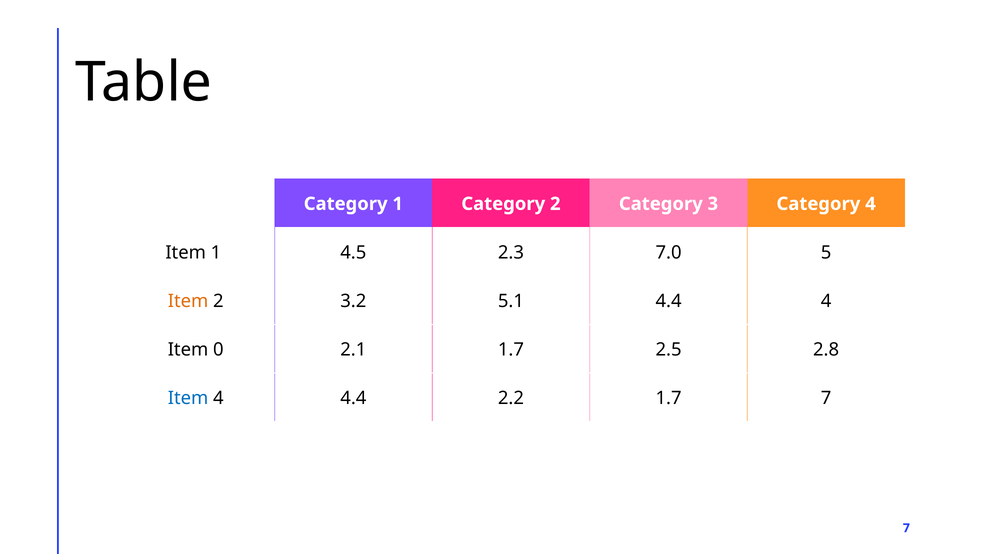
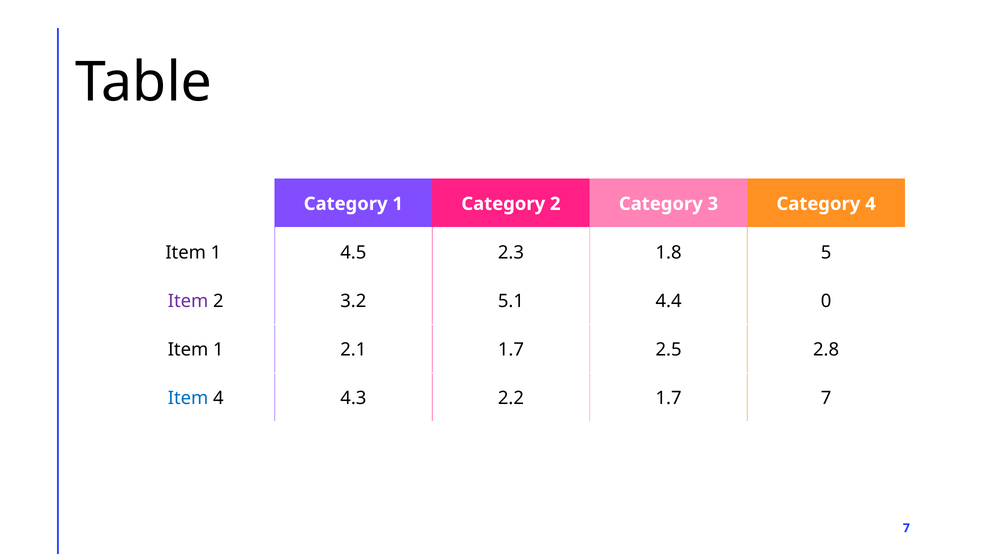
7.0: 7.0 -> 1.8 (669, 252)
Item colour: orange -> purple (188, 301)
4.4 4: 4 -> 0 (826, 301)
0: 0 -> 1 (218, 350)
4 4.4: 4.4 -> 4.3 (353, 398)
